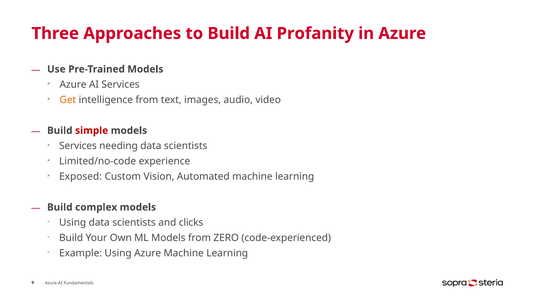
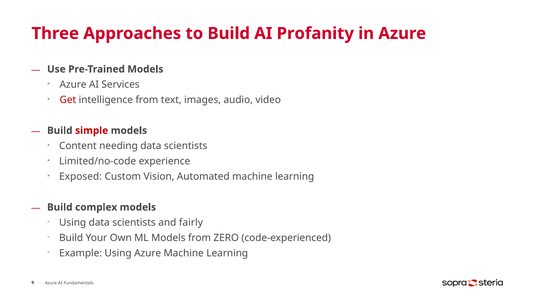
Get colour: orange -> red (68, 100)
Services: Services -> Content (78, 146)
clicks: clicks -> fairly (191, 223)
